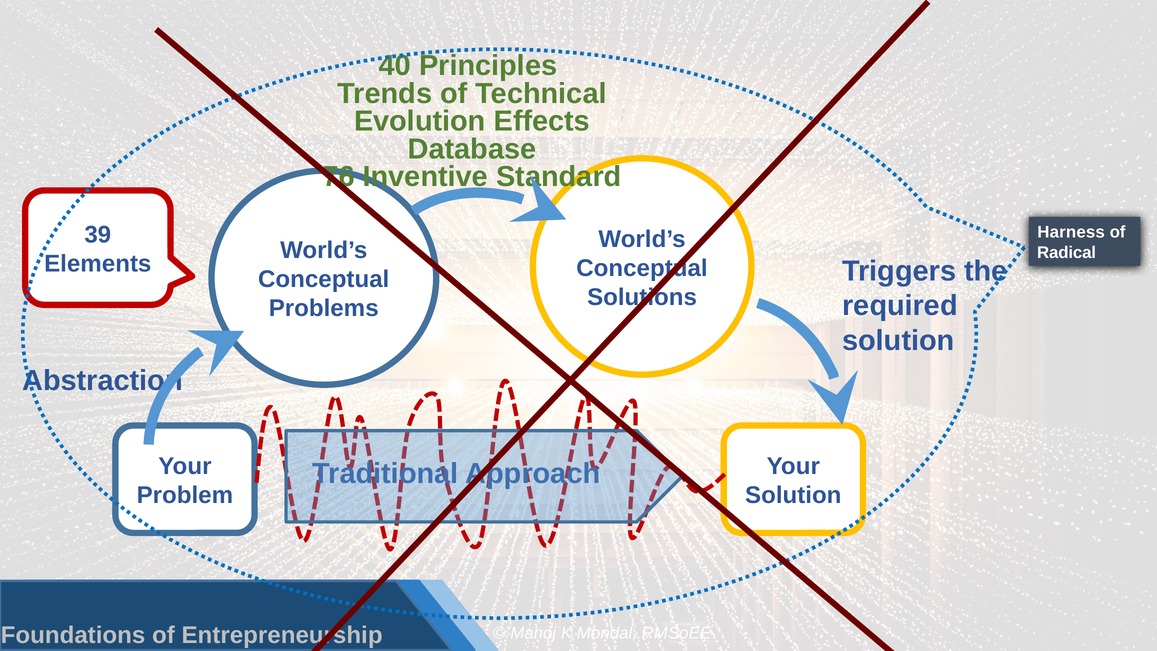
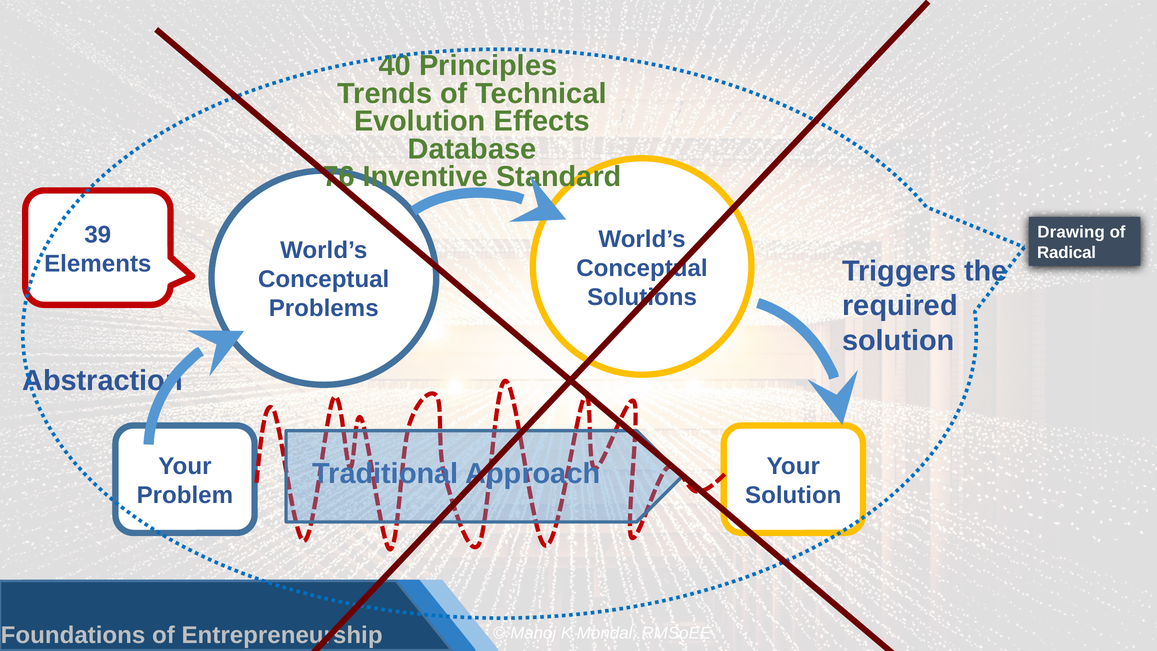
Harness: Harness -> Drawing (1071, 232)
